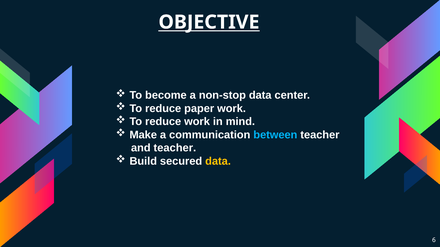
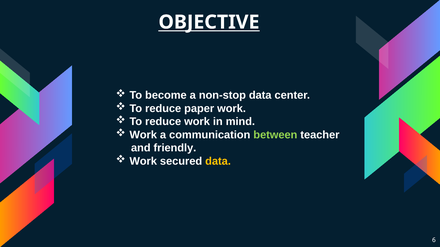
Make: Make -> Work (143, 135)
between colour: light blue -> light green (275, 135)
and teacher: teacher -> friendly (175, 148)
Build: Build -> Work (143, 161)
